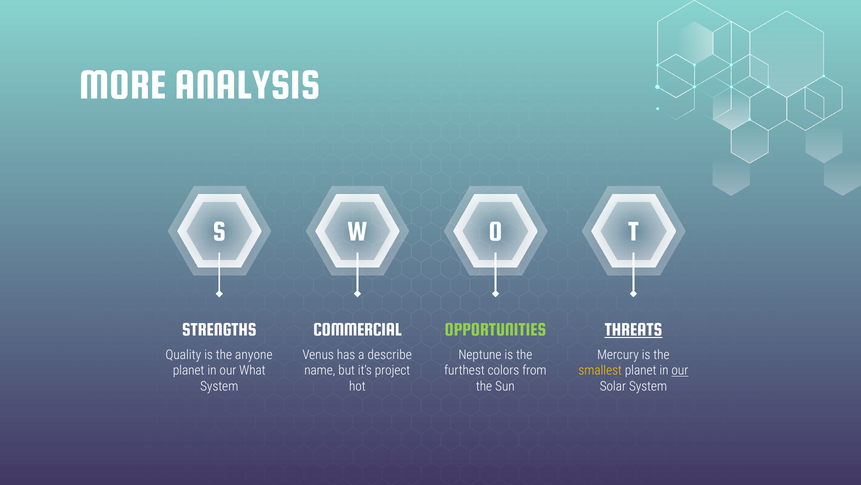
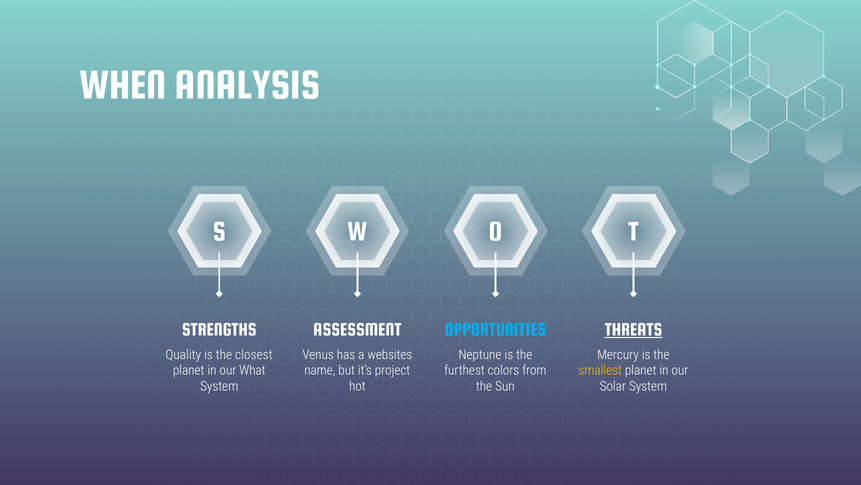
MORE: MORE -> WHEN (123, 85)
COMMERCIAL: COMMERCIAL -> ASSESSMENT (357, 329)
OPPORTUNITIES colour: light green -> light blue (495, 329)
anyone: anyone -> closest (254, 354)
describe: describe -> websites (390, 354)
our underline: present -> none (680, 370)
